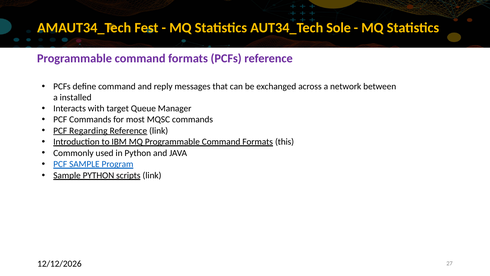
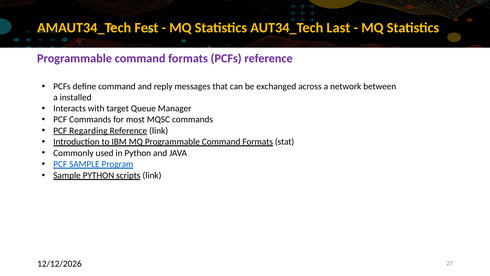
Sole: Sole -> Last (338, 28)
this: this -> stat (285, 142)
